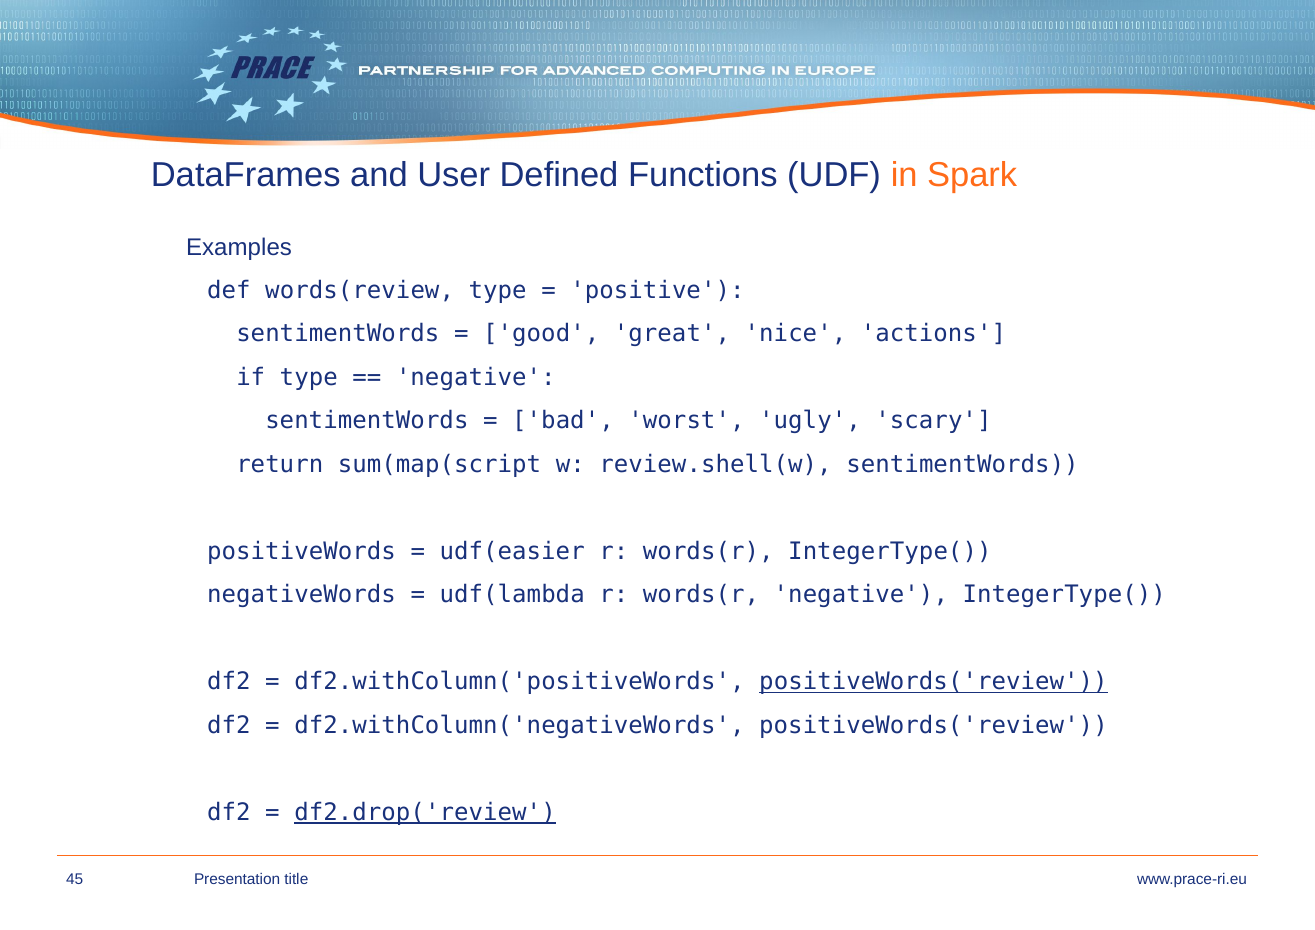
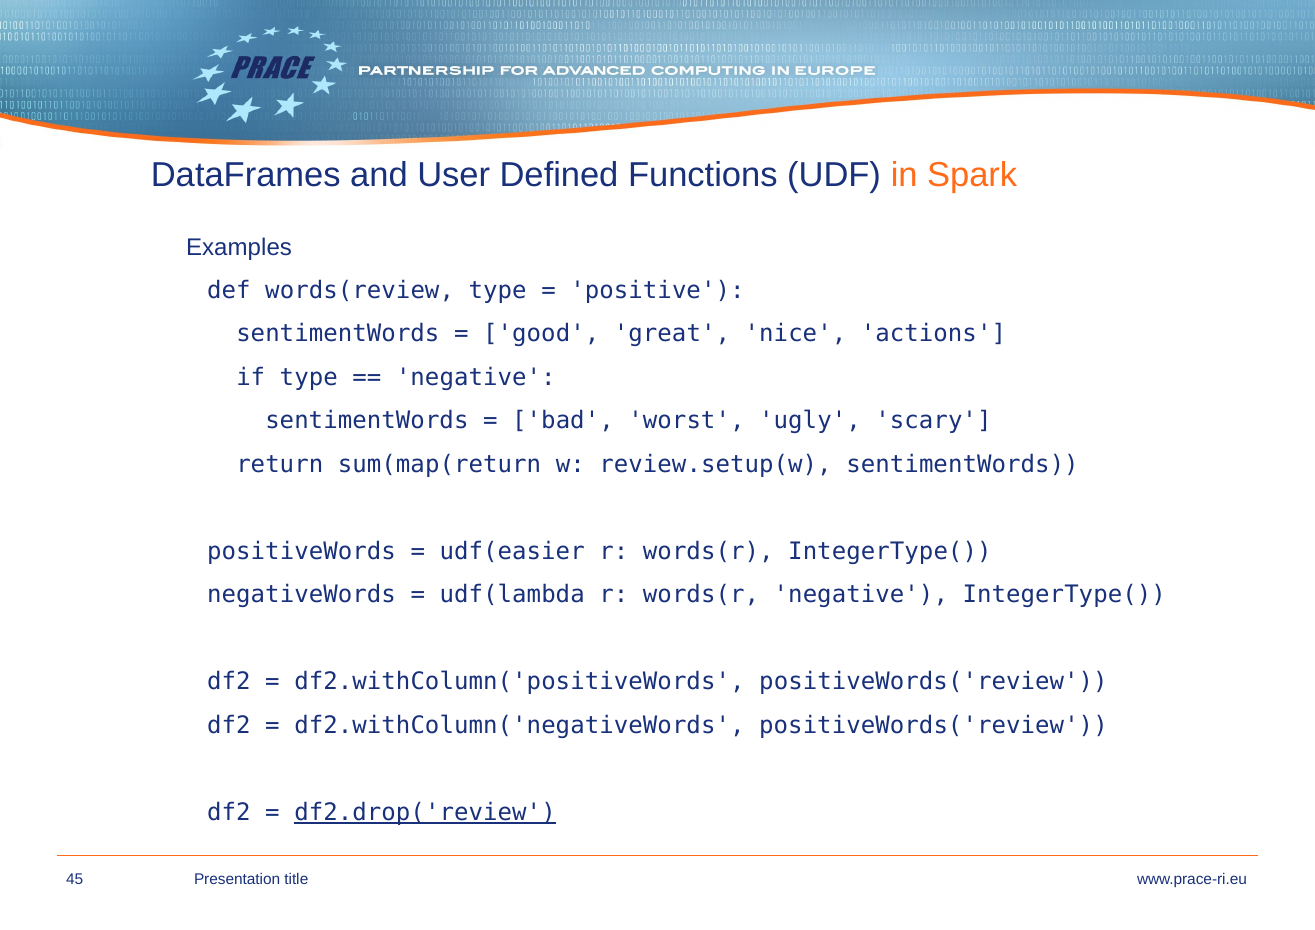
sum(map(script: sum(map(script -> sum(map(return (440, 464)
review.shell(w: review.shell(w -> review.setup(w (716, 464)
positiveWords('review underline: present -> none (933, 682)
